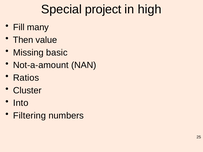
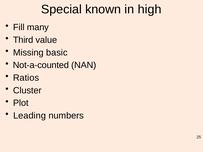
project: project -> known (103, 9)
Then: Then -> Third (23, 40)
Not-a-amount: Not-a-amount -> Not-a-counted (41, 65)
Into: Into -> Plot (21, 103)
Filtering: Filtering -> Leading (30, 116)
